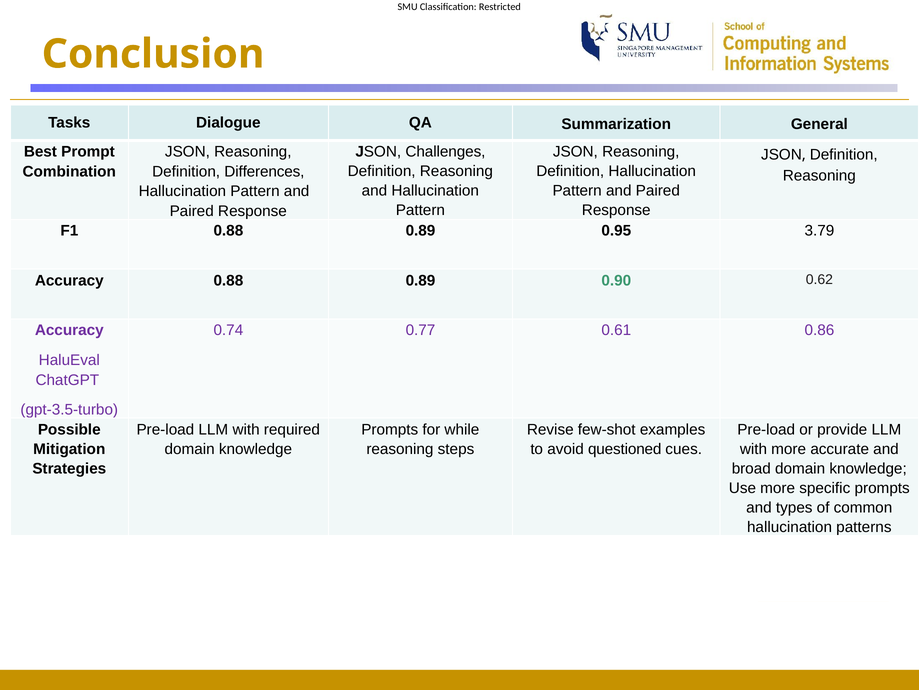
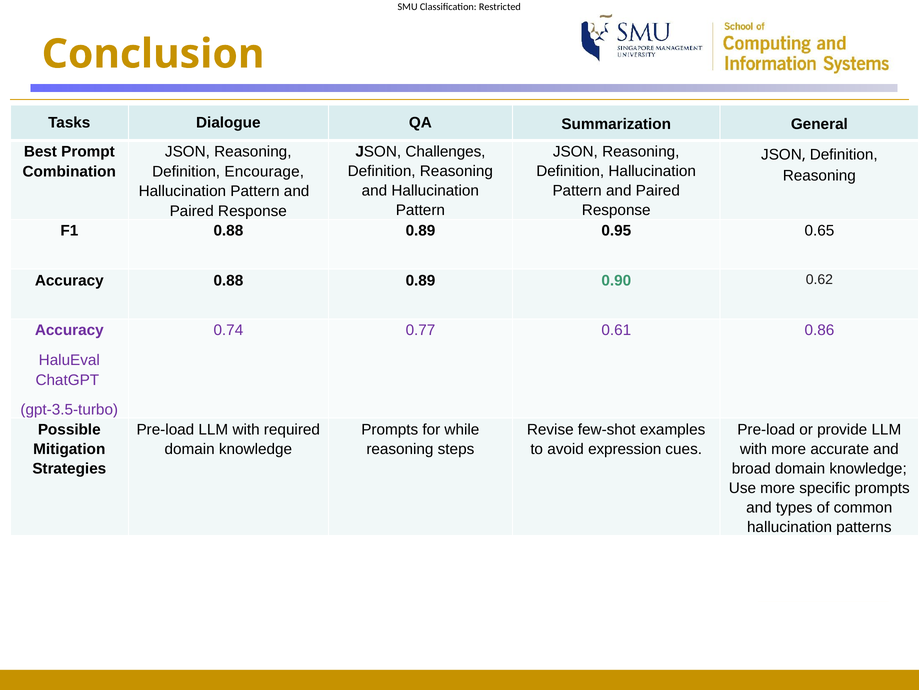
Differences: Differences -> Encourage (264, 171)
3.79: 3.79 -> 0.65 (819, 231)
questioned: questioned -> expression (625, 449)
